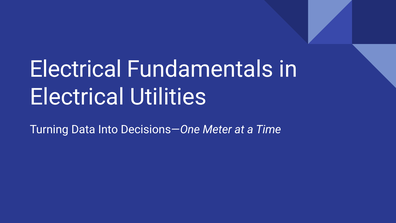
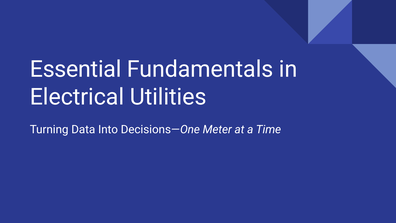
Electrical: Electrical -> Essential (76, 69)
